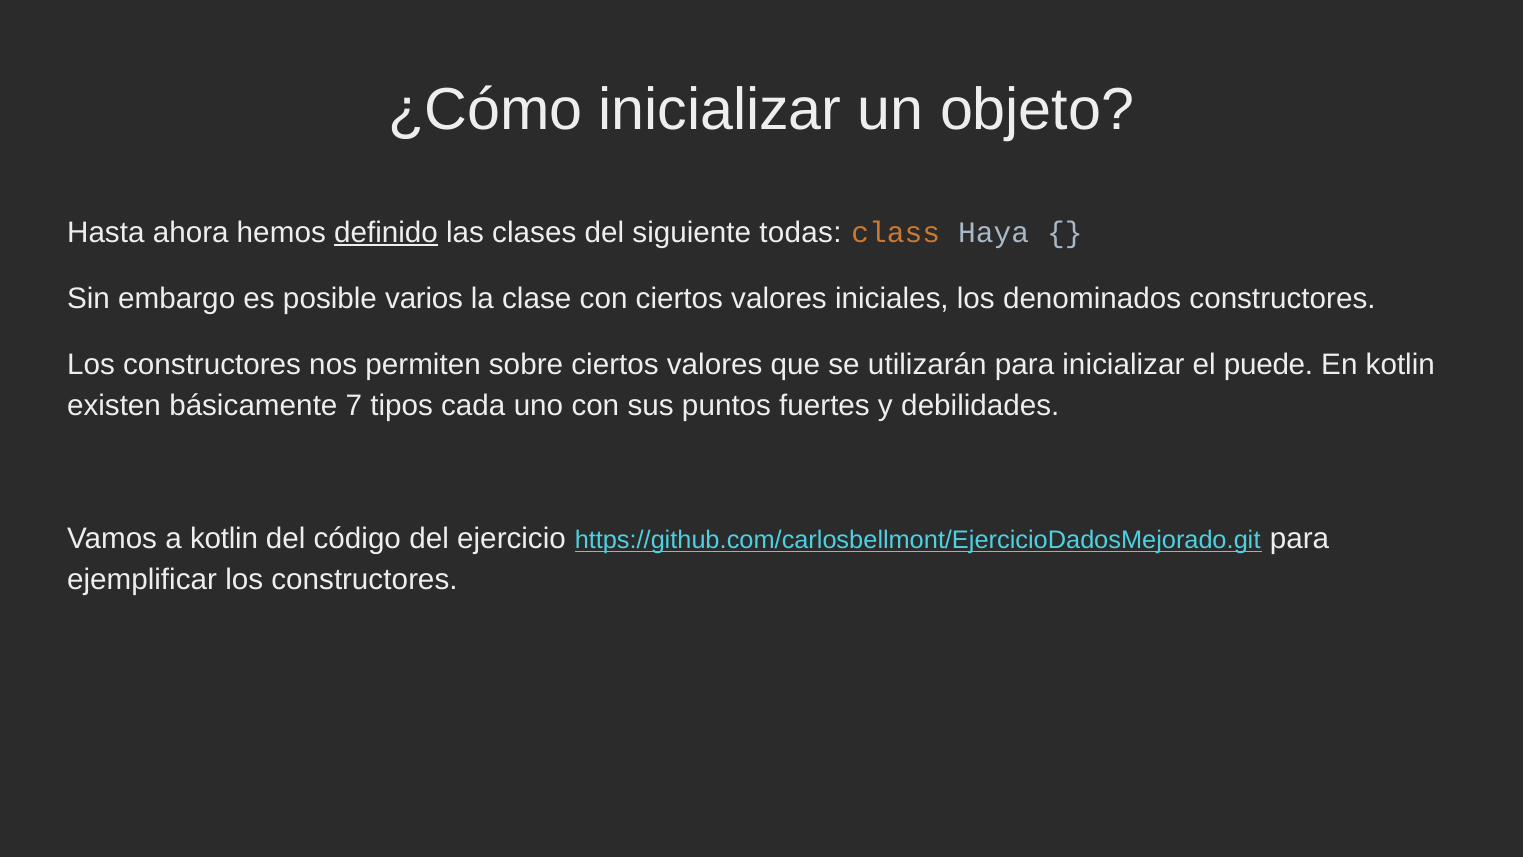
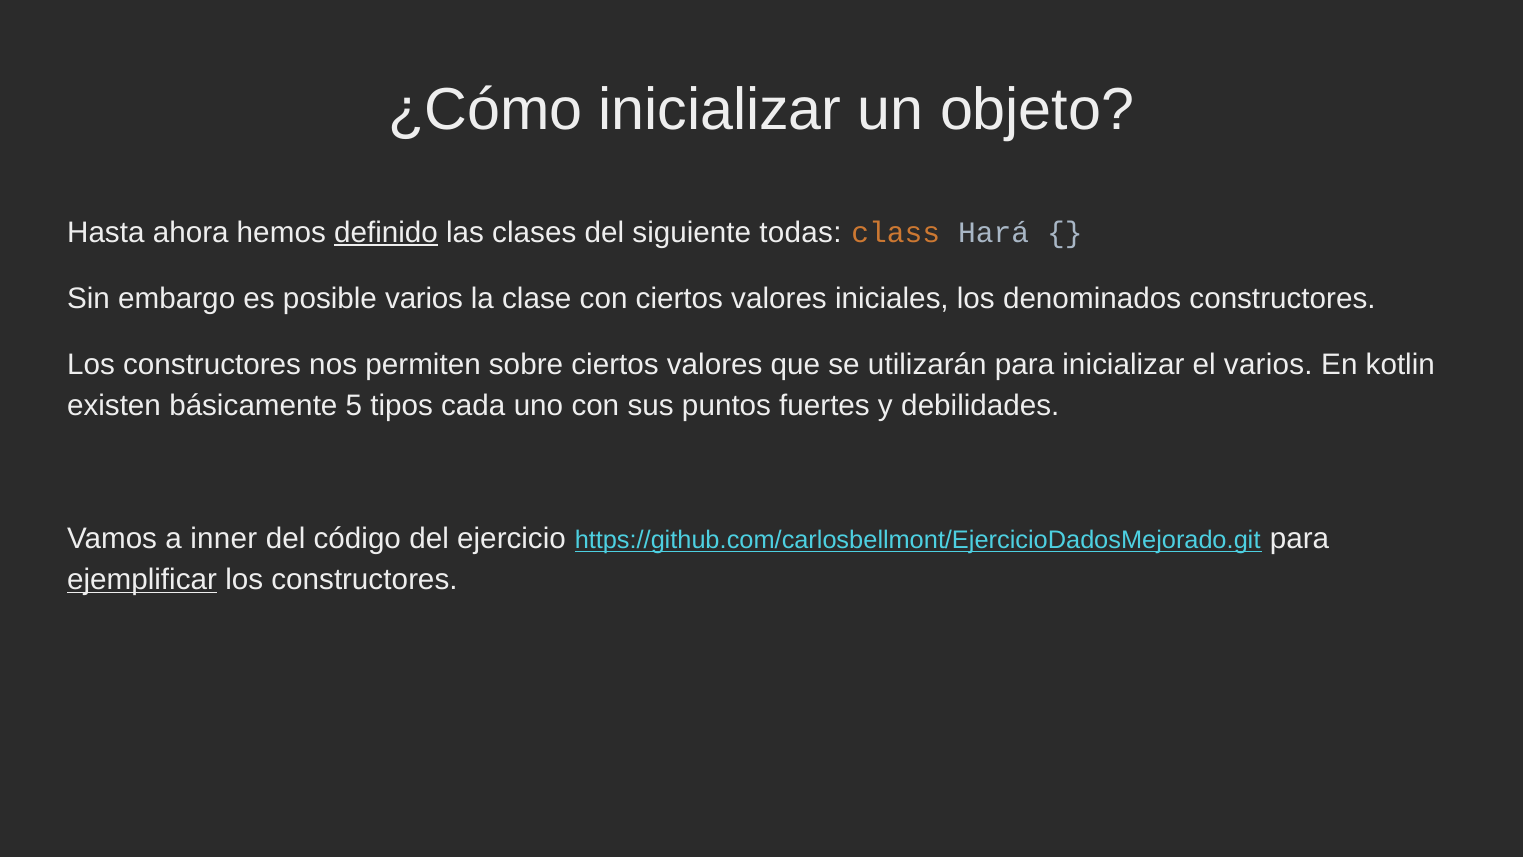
Haya: Haya -> Hará (994, 232)
el puede: puede -> varios (1268, 365)
7: 7 -> 5 (354, 406)
a kotlin: kotlin -> inner (224, 539)
ejemplificar underline: none -> present (142, 580)
